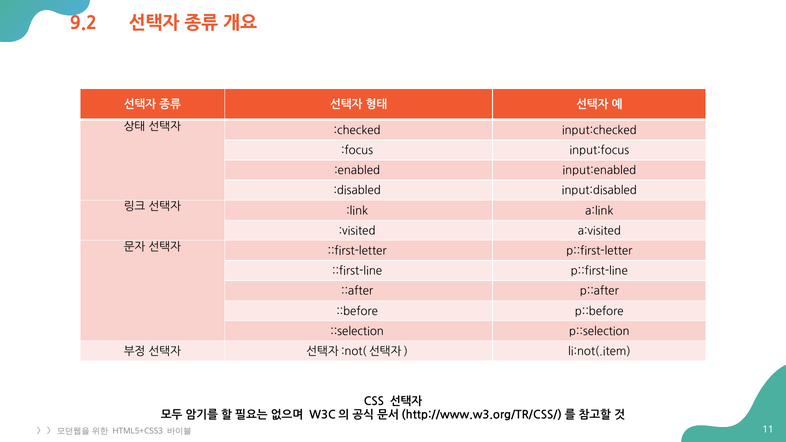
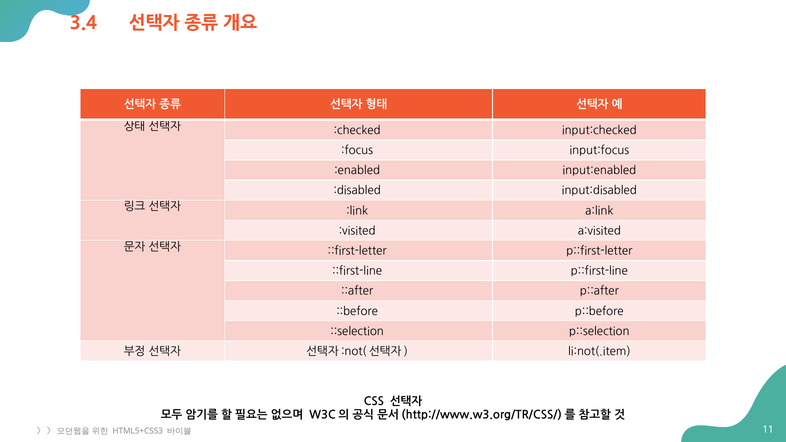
9.2: 9.2 -> 3.4 (83, 23)
